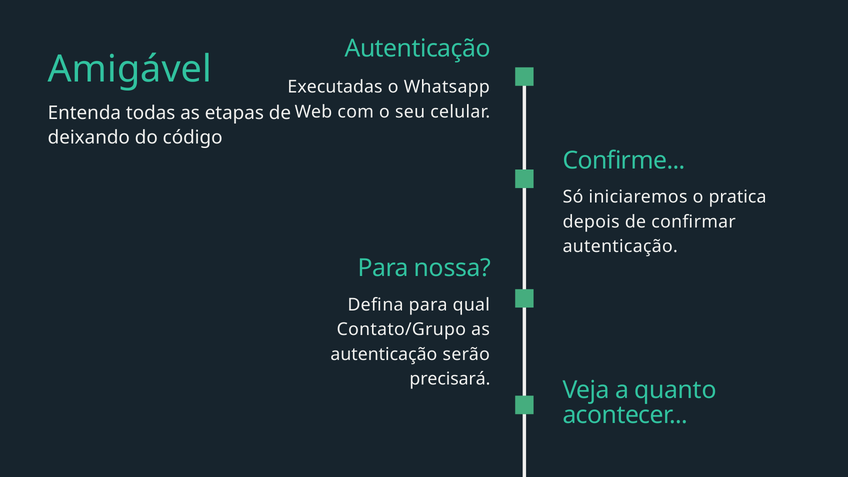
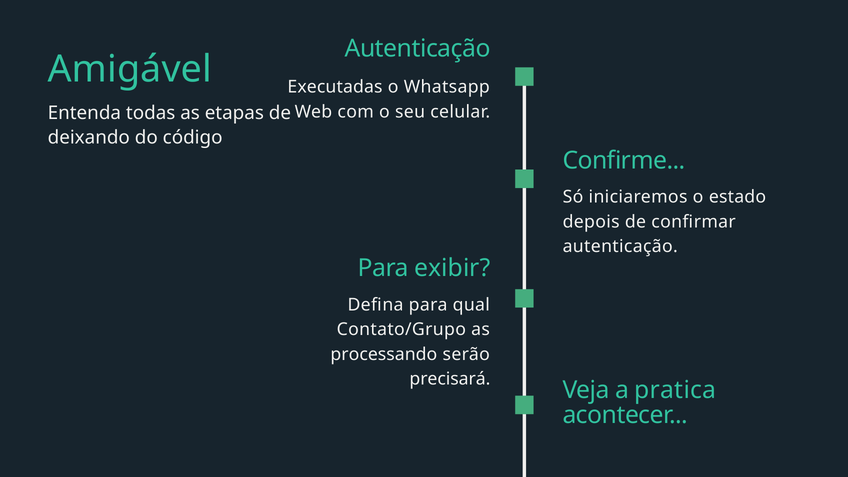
pratica: pratica -> estado (737, 197)
nossa: nossa -> exibir (452, 268)
autenticação: autenticação -> processando (384, 354)
quanto: quanto -> pratica (675, 390)
